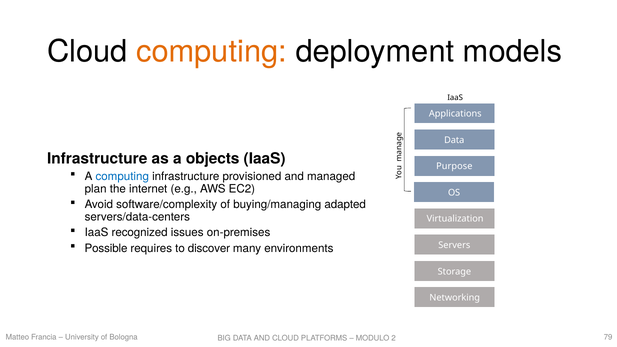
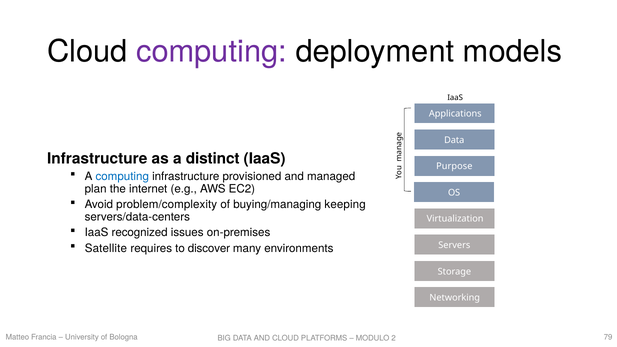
computing colour: orange -> purple (212, 52)
objects: objects -> distinct (213, 158)
software/complexity: software/complexity -> problem/complexity (167, 204)
adapted: adapted -> keeping (345, 204)
Possible: Possible -> Satellite (106, 248)
